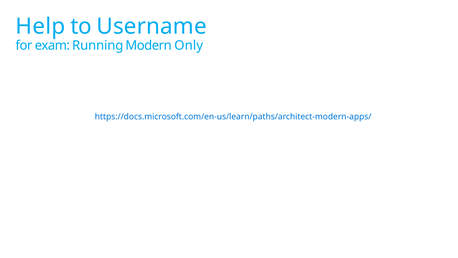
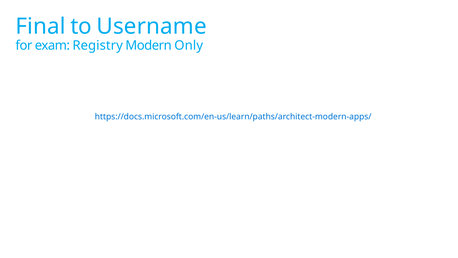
Help: Help -> Final (40, 26)
Running: Running -> Registry (98, 45)
